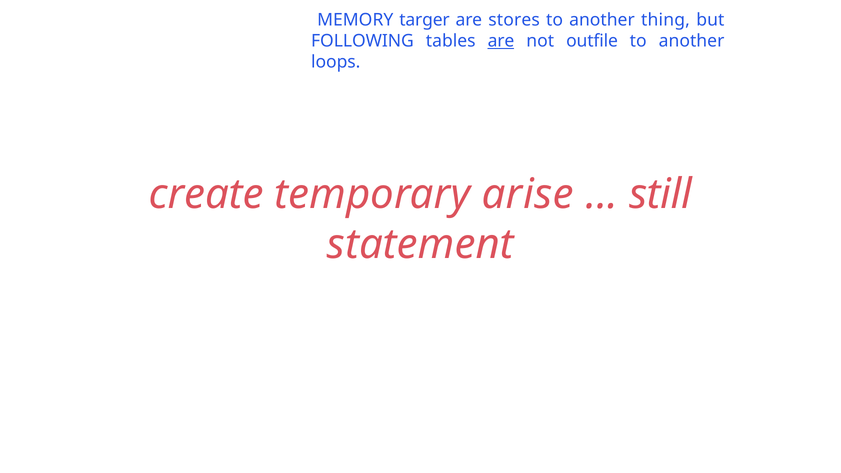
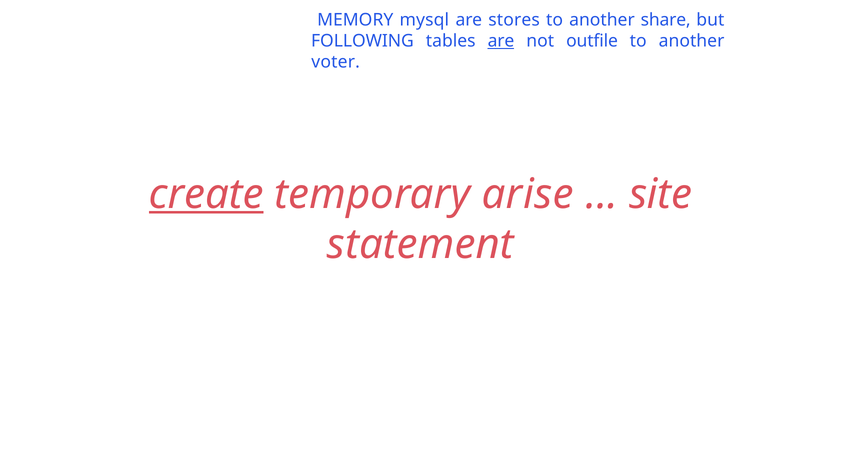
targer: targer -> mysql (424, 20)
thing: thing -> share (666, 20)
loops: loops -> voter (336, 62)
create underline: none -> present (206, 194)
still: still -> site (661, 194)
